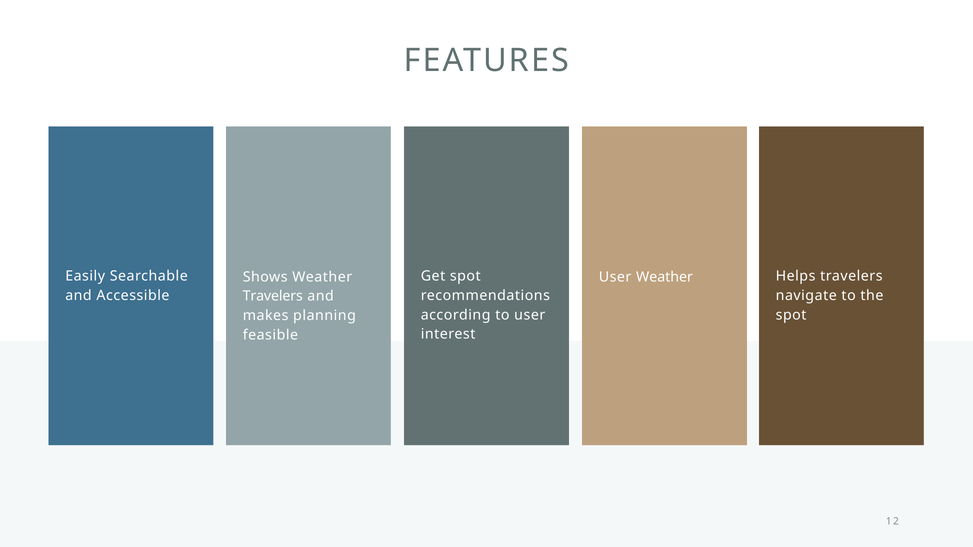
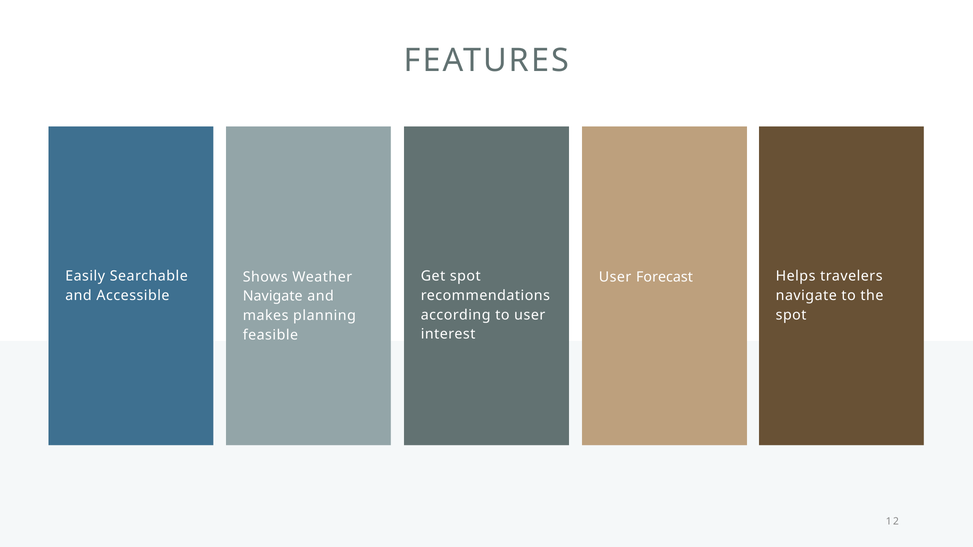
User Weather: Weather -> Forecast (664, 277)
Travelers: Travelers -> Navigate (273, 296)
